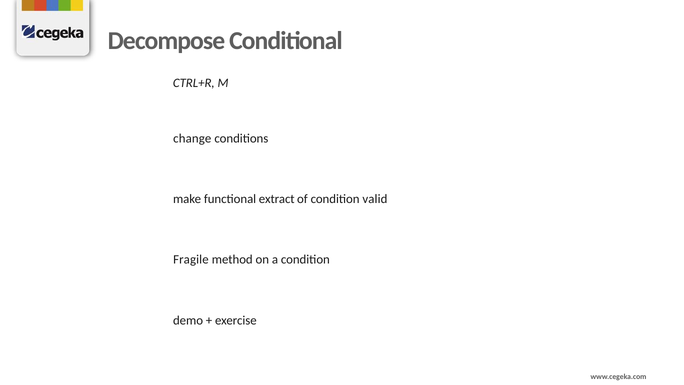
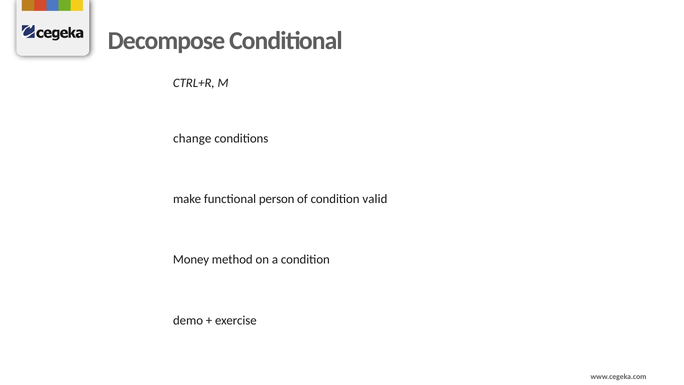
extract: extract -> person (277, 199)
Fragile: Fragile -> Money (191, 260)
